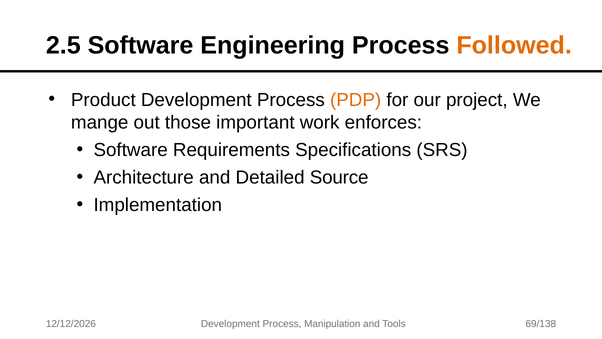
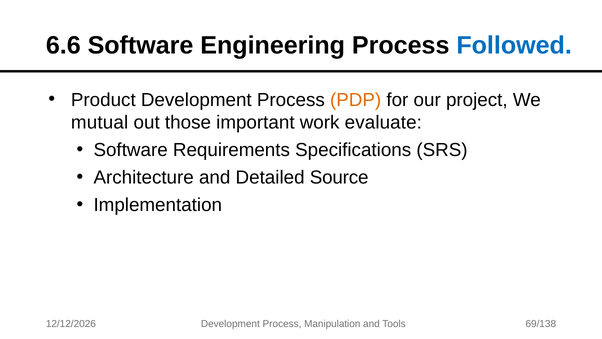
2.5: 2.5 -> 6.6 (63, 45)
Followed colour: orange -> blue (514, 45)
mange: mange -> mutual (100, 122)
enforces: enforces -> evaluate (383, 122)
